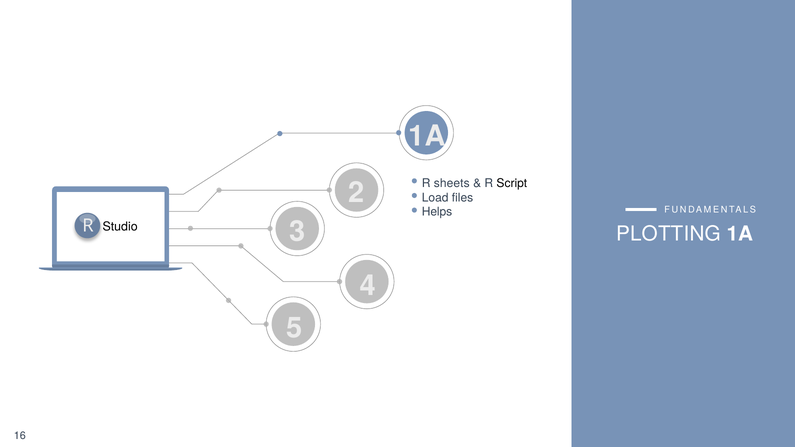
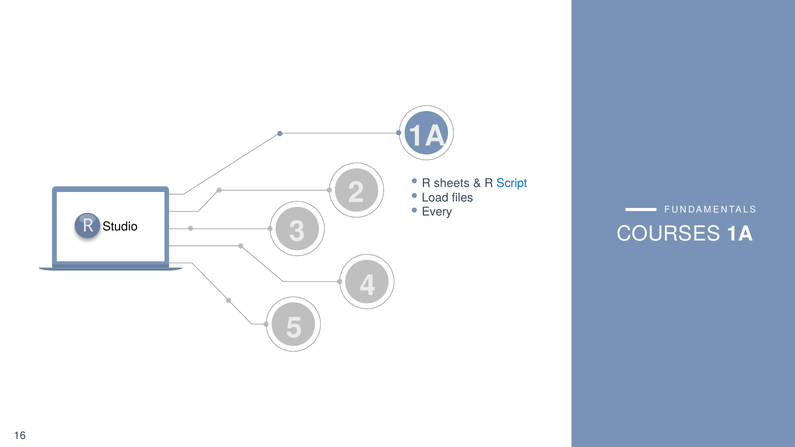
Script colour: black -> blue (512, 183)
Helps: Helps -> Every (437, 212)
PLOTTING: PLOTTING -> COURSES (669, 234)
